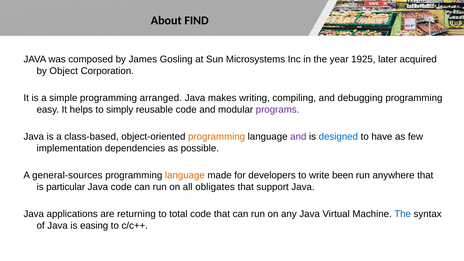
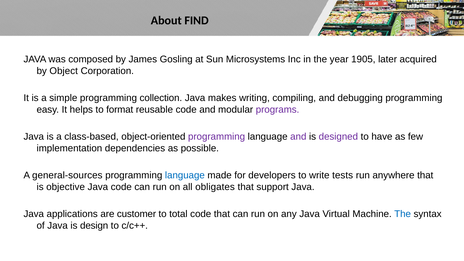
1925: 1925 -> 1905 (363, 59)
arranged: arranged -> collection (161, 98)
simply: simply -> format (120, 110)
programming colour: orange -> purple (217, 137)
designed colour: blue -> purple (338, 137)
language colour: orange -> blue (185, 175)
been: been -> tests (343, 175)
particular: particular -> objective (66, 187)
returning: returning -> customer (137, 214)
easing: easing -> design (94, 226)
